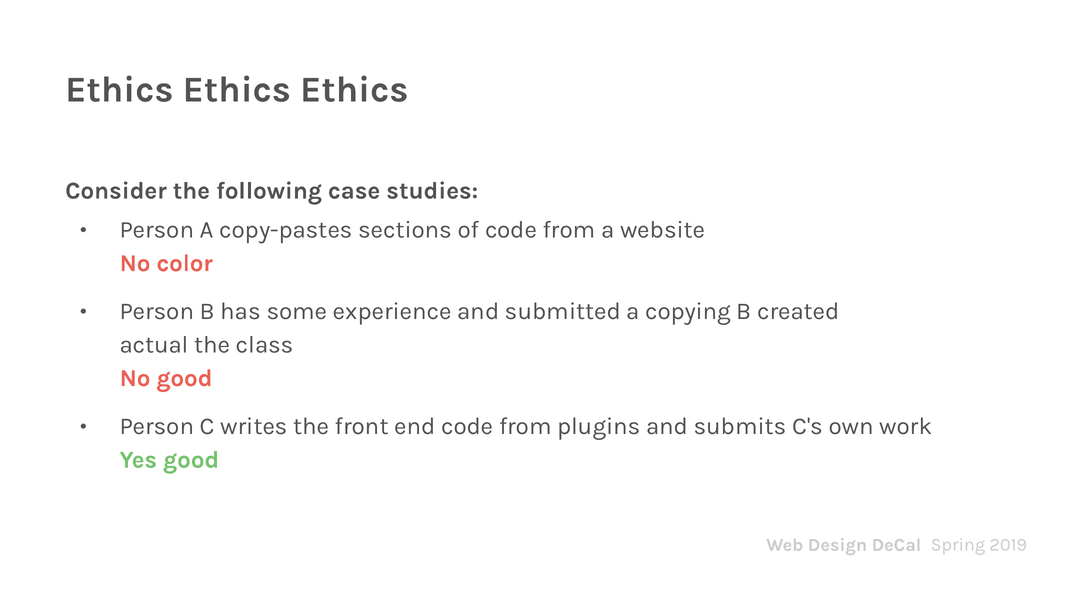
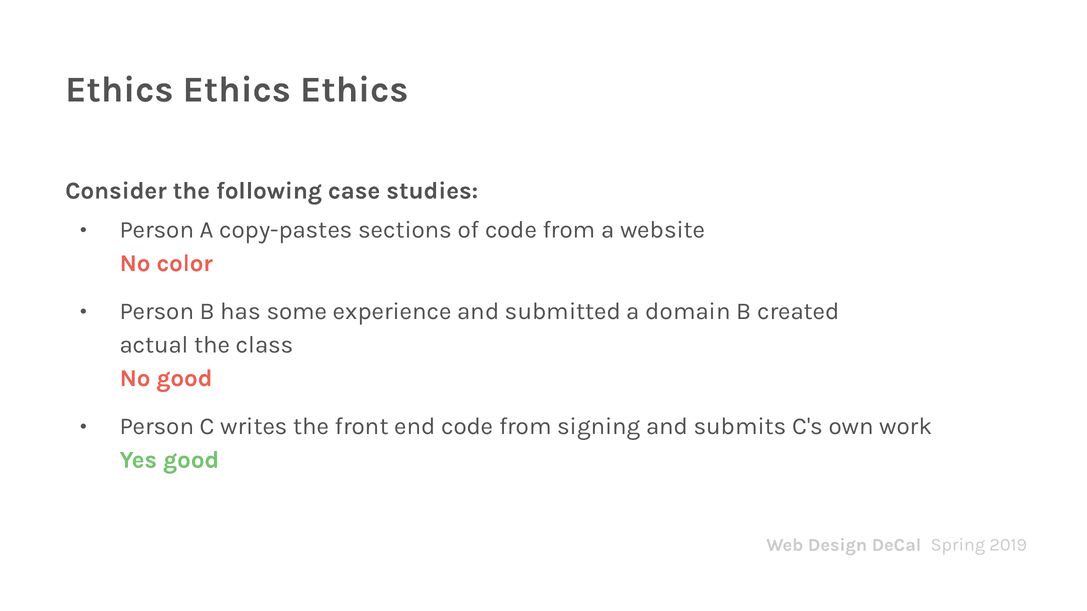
copying: copying -> domain (688, 312)
plugins: plugins -> signing (599, 427)
